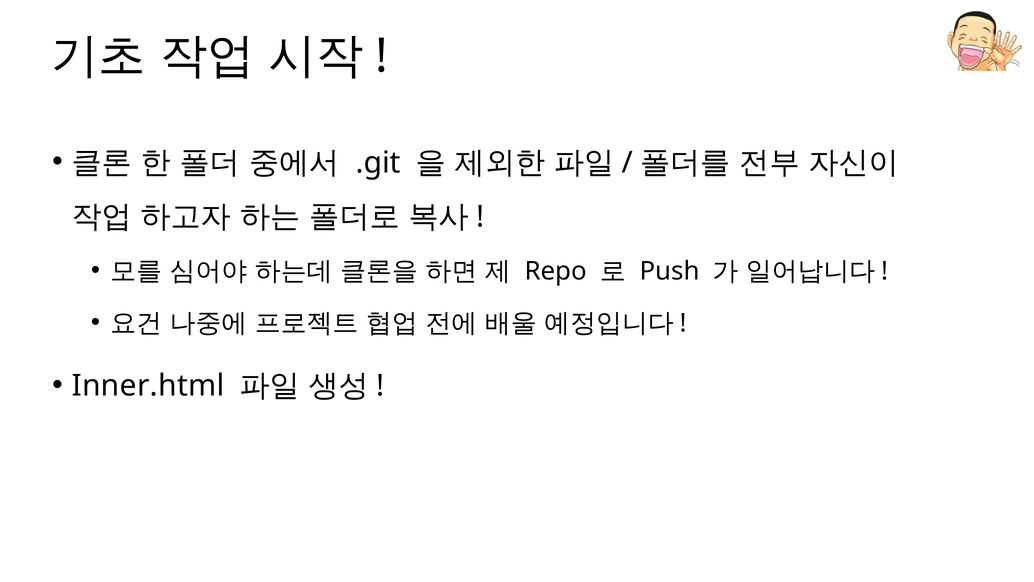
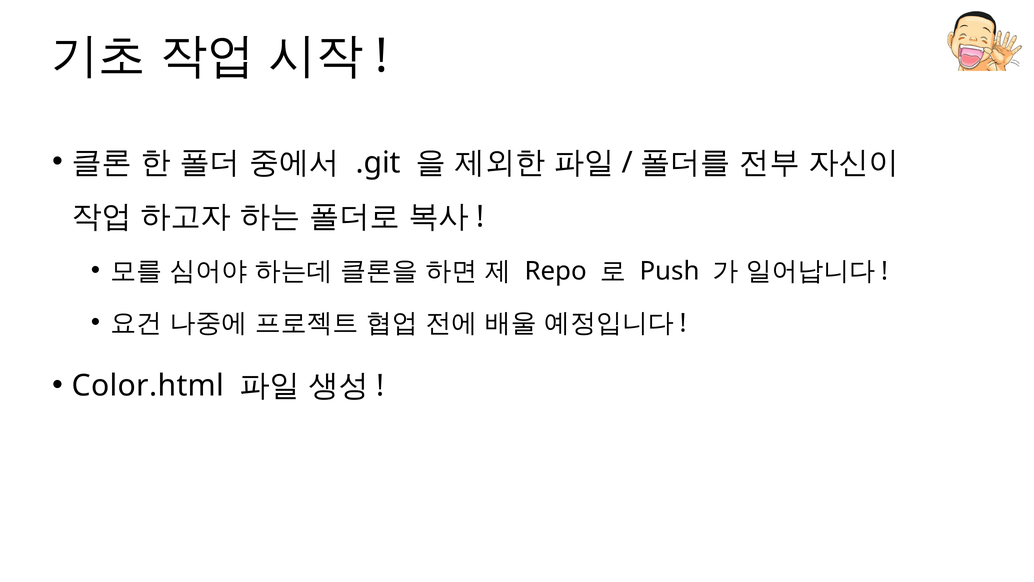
Inner.html: Inner.html -> Color.html (148, 385)
